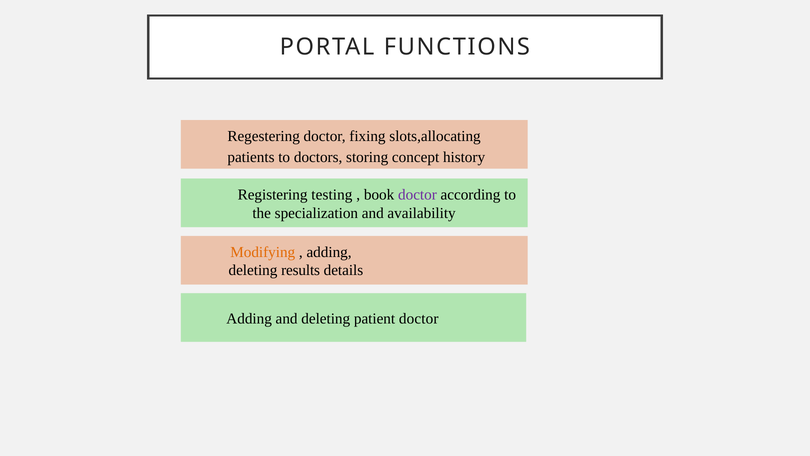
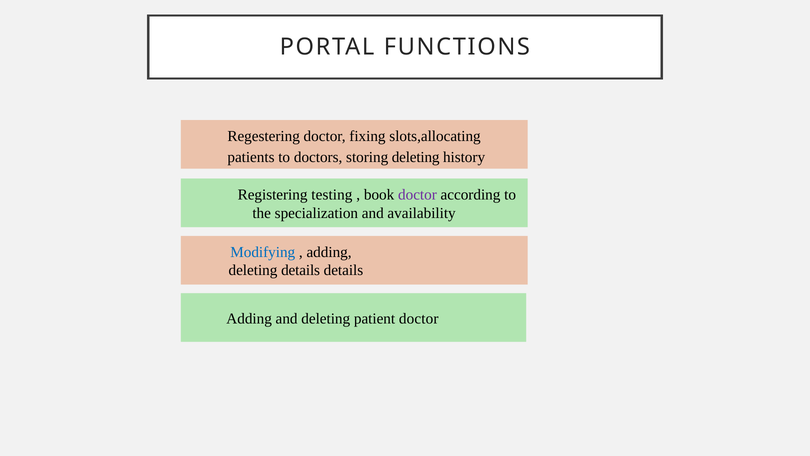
storing concept: concept -> deleting (416, 157)
Modifying colour: orange -> blue (263, 252)
deleting results: results -> details (301, 270)
